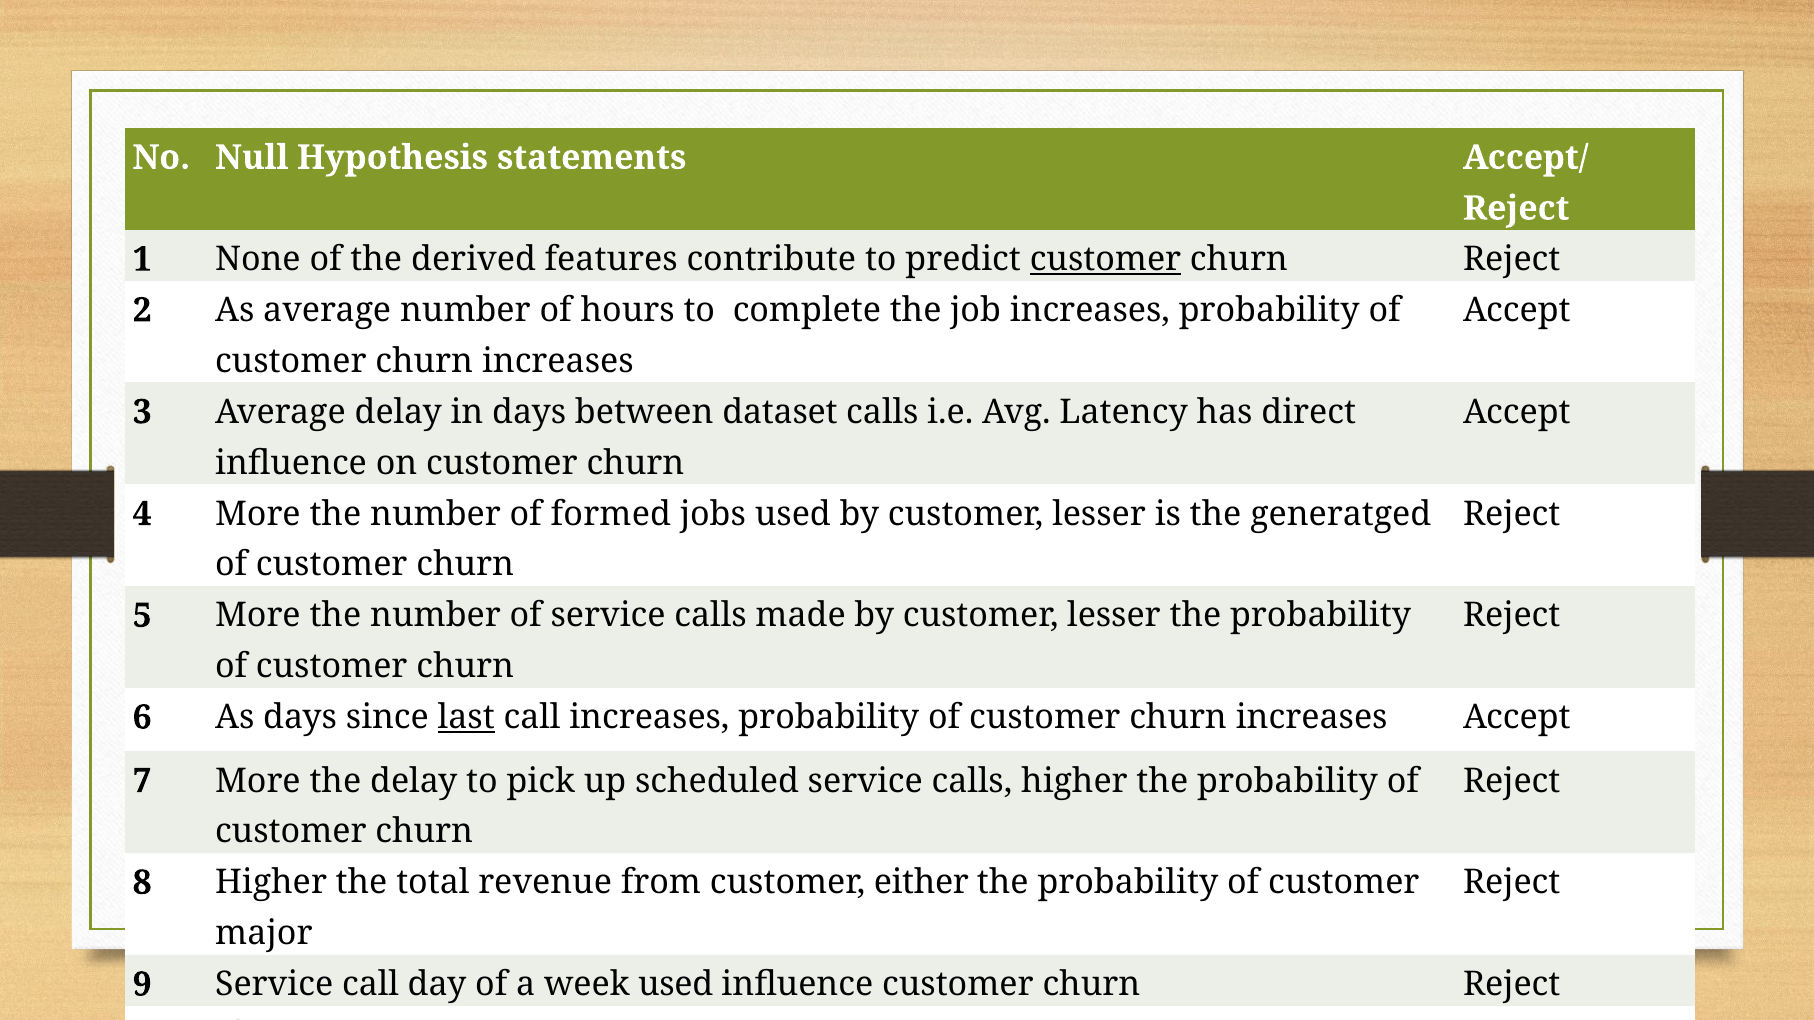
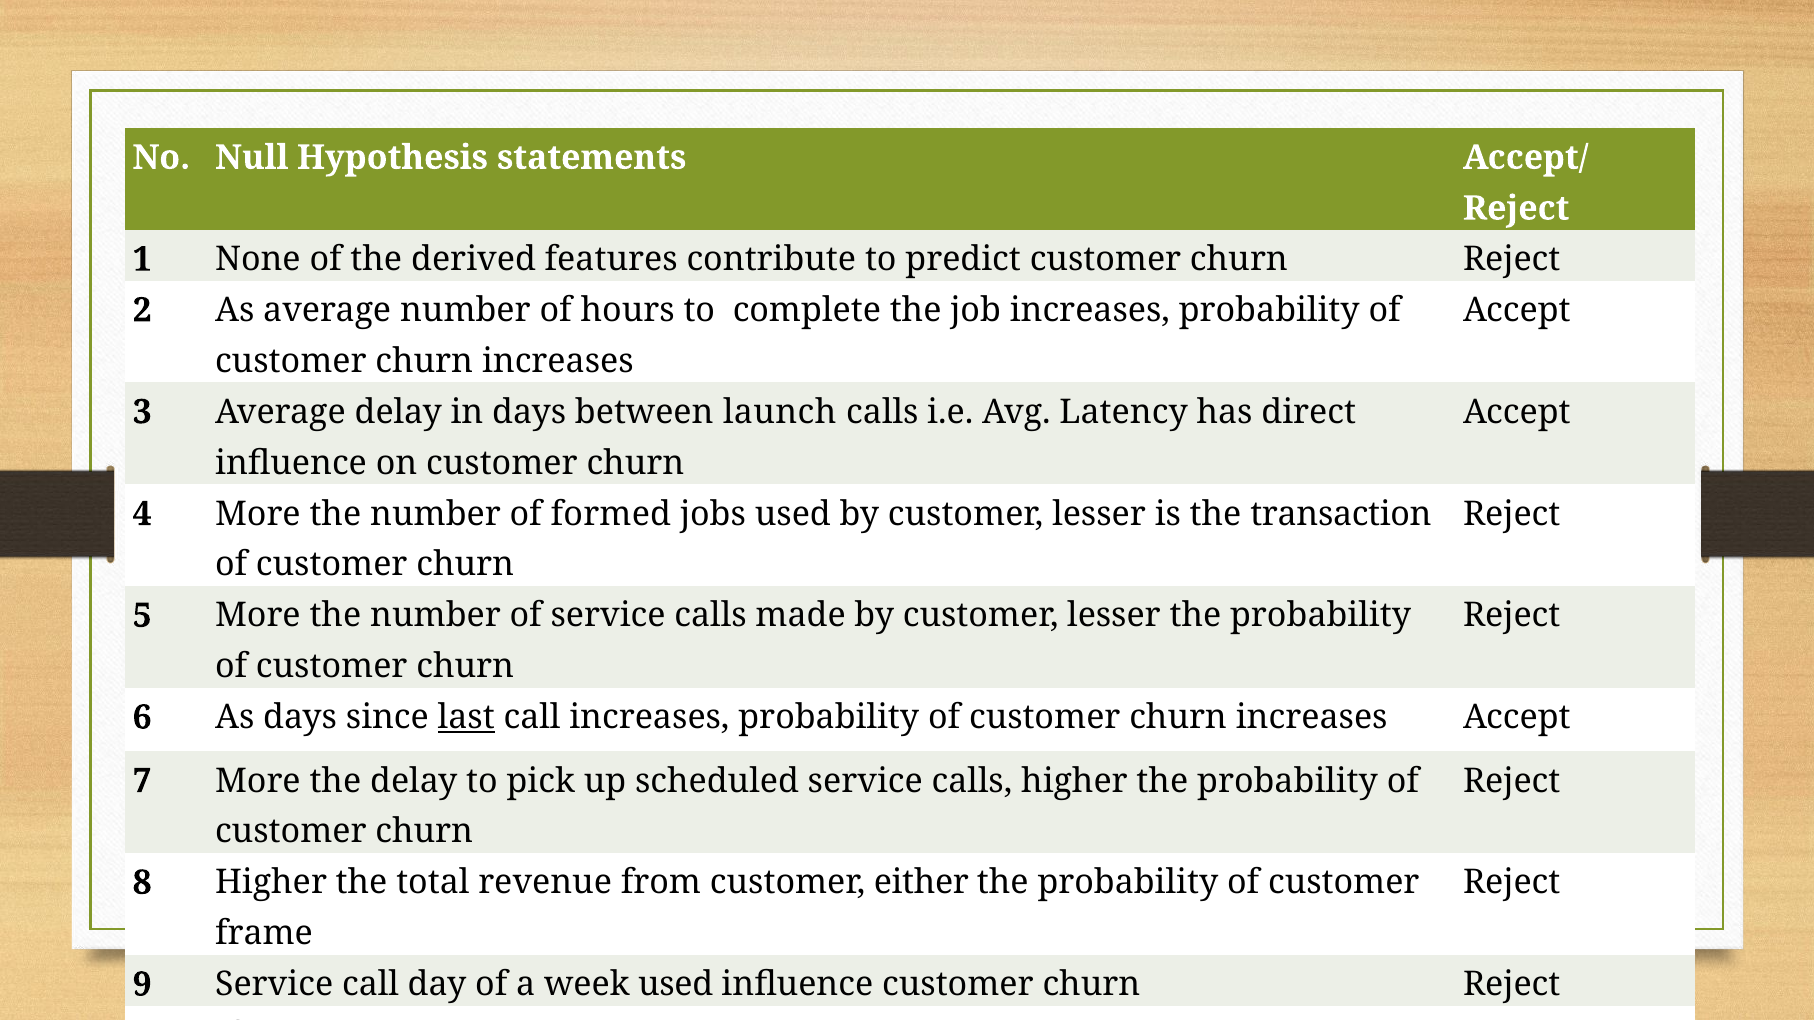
customer underline: present -> none (1106, 259)
dataset: dataset -> launch (780, 412)
generatged: generatged -> transaction (1341, 514)
major: major -> frame (264, 934)
